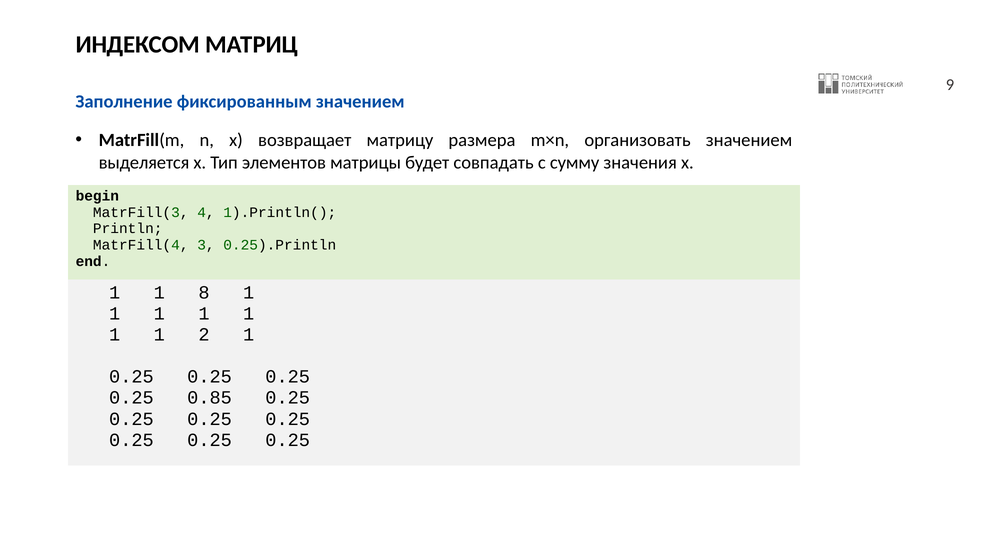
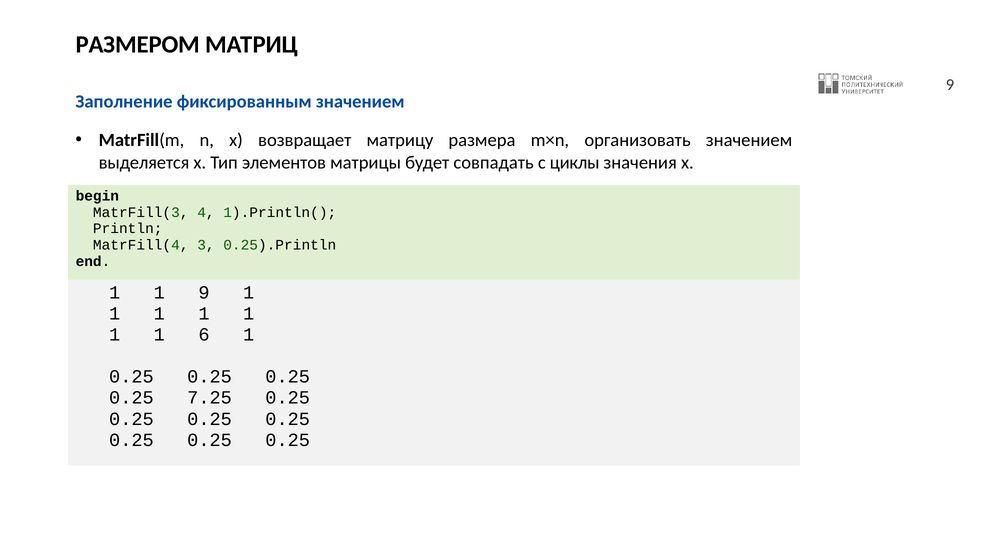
ИНДЕКСОМ: ИНДЕКСОМ -> РАЗМЕРОМ (138, 45)
сумму: сумму -> циклы (575, 162)
8: 8 -> 9 (204, 292)
2: 2 -> 6 (204, 335)
0.85: 0.85 -> 7.25 (210, 398)
